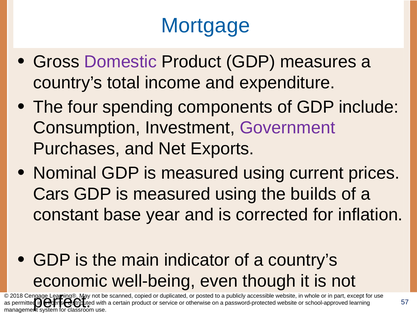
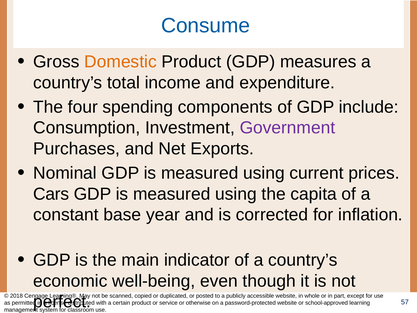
Mortgage: Mortgage -> Consume (206, 26)
Domestic colour: purple -> orange (121, 62)
builds: builds -> capita (314, 194)
